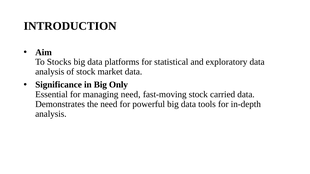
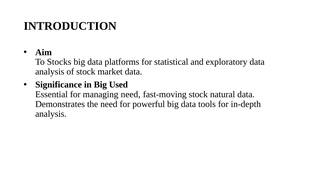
Only: Only -> Used (118, 85)
carried: carried -> natural (223, 95)
